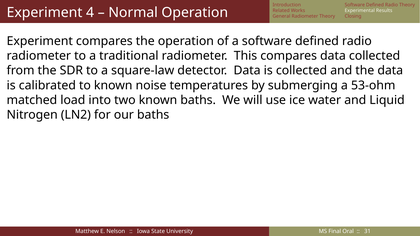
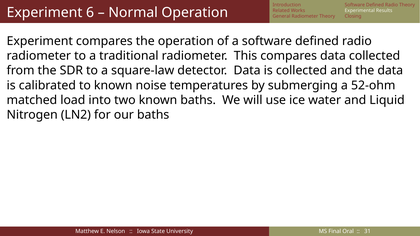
4: 4 -> 6 (90, 12)
53-ohm: 53-ohm -> 52-ohm (373, 85)
